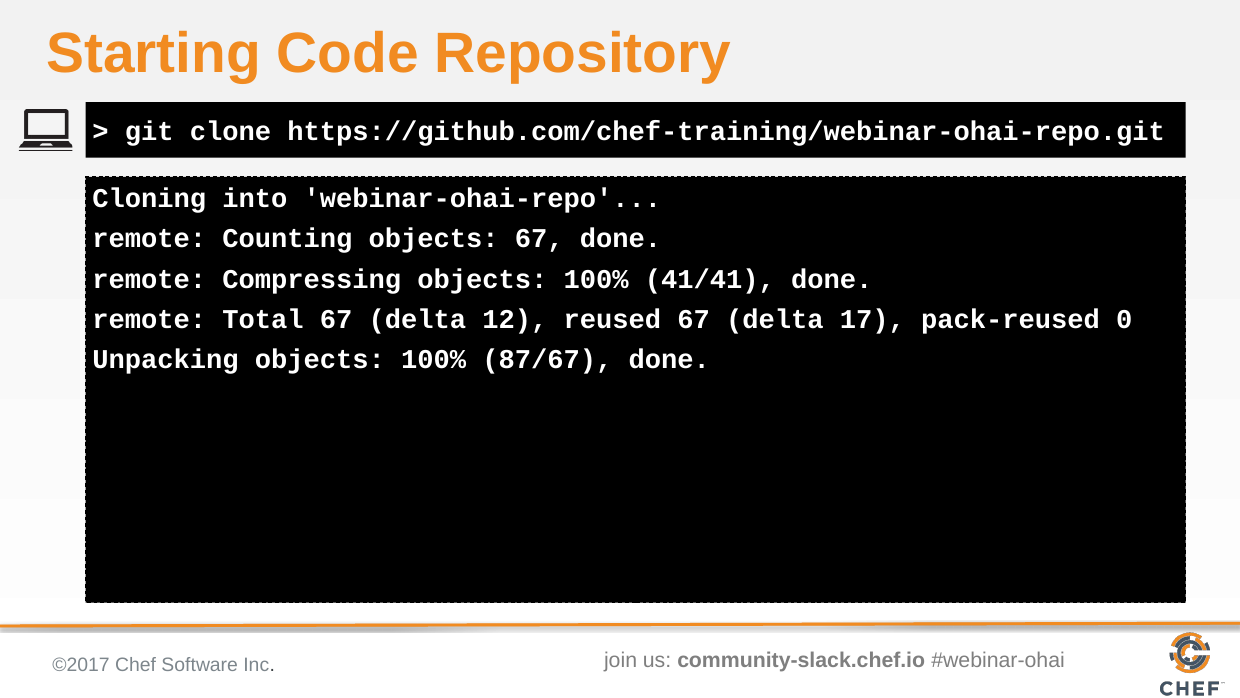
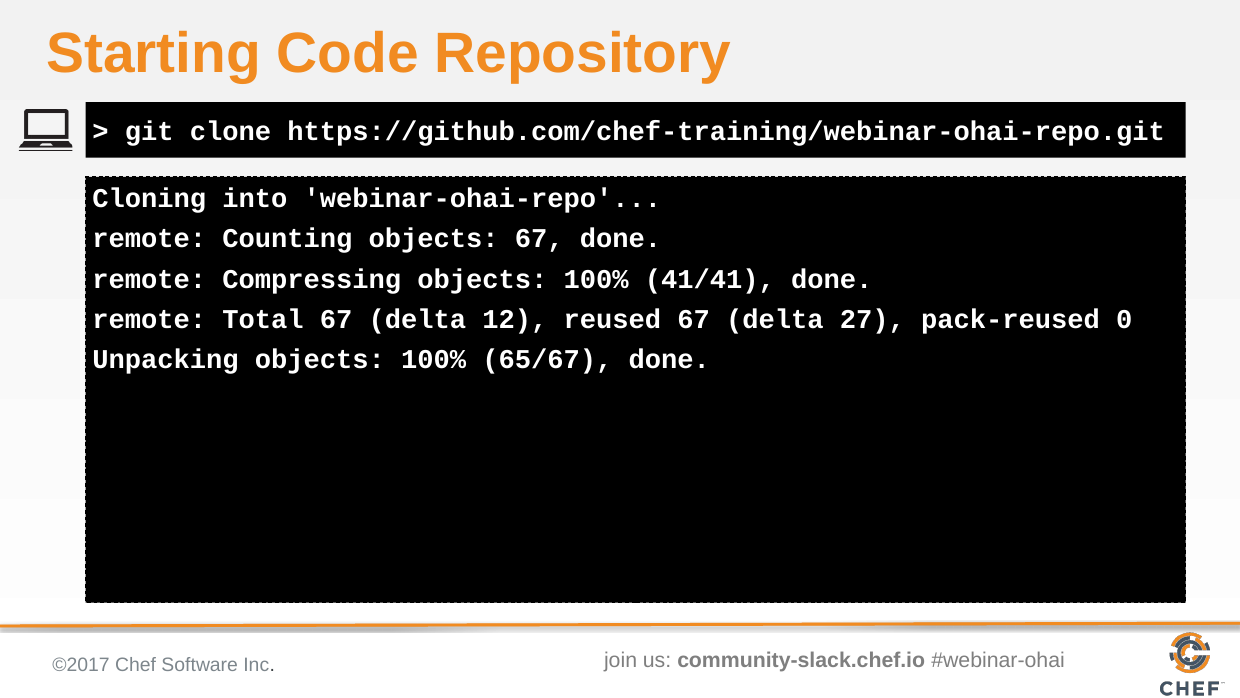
17: 17 -> 27 (872, 319)
87/67: 87/67 -> 65/67 (547, 360)
